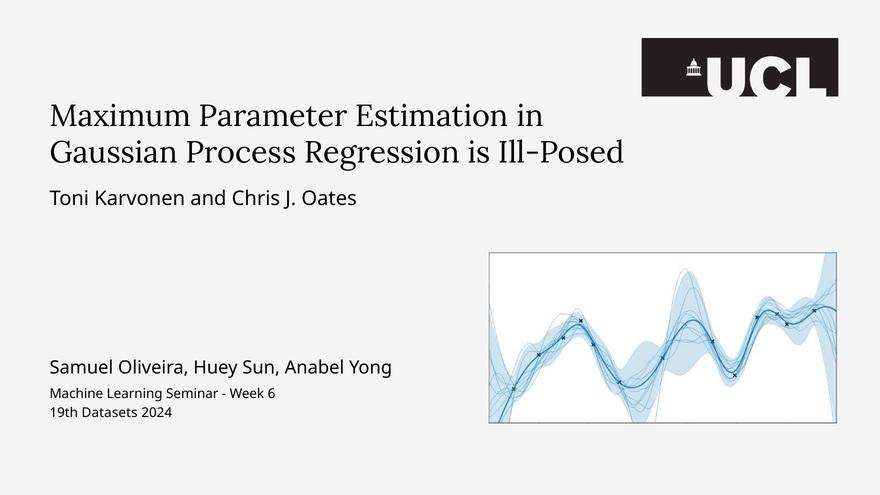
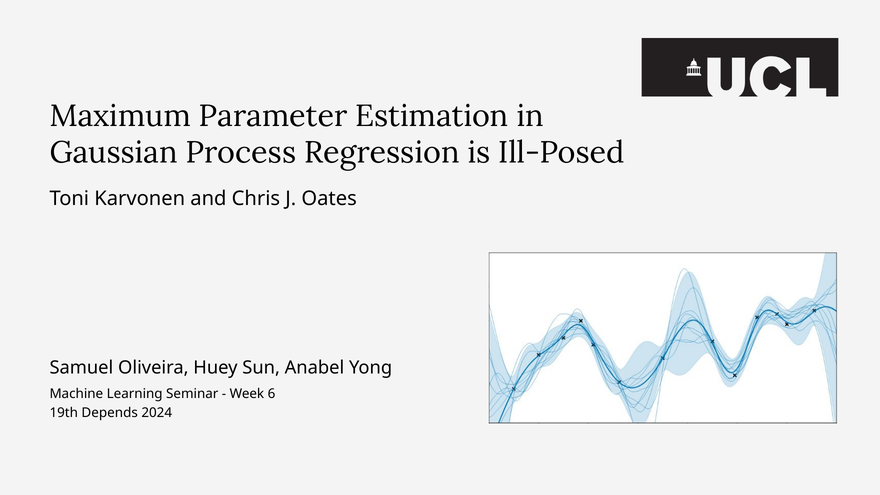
Datasets: Datasets -> Depends (110, 413)
